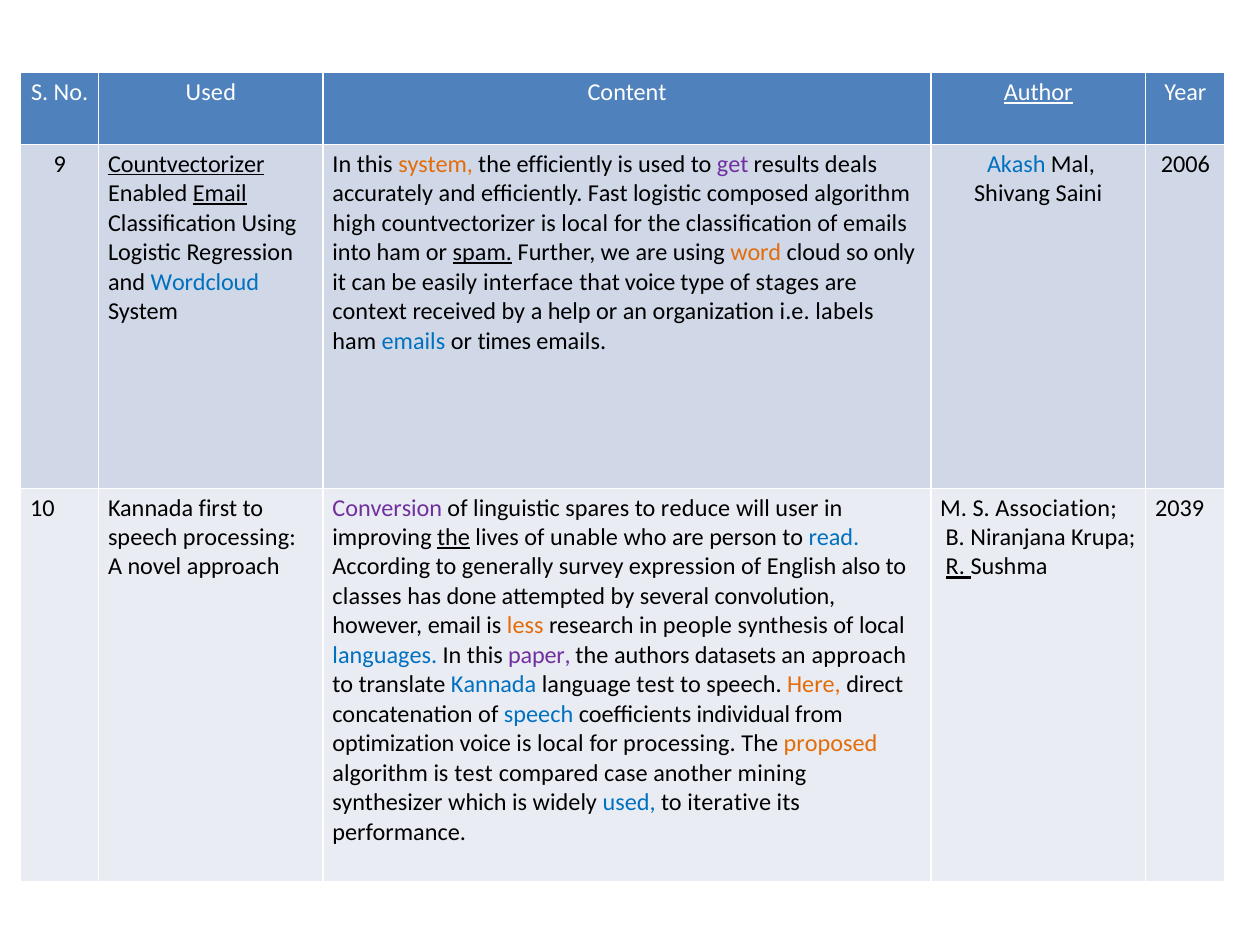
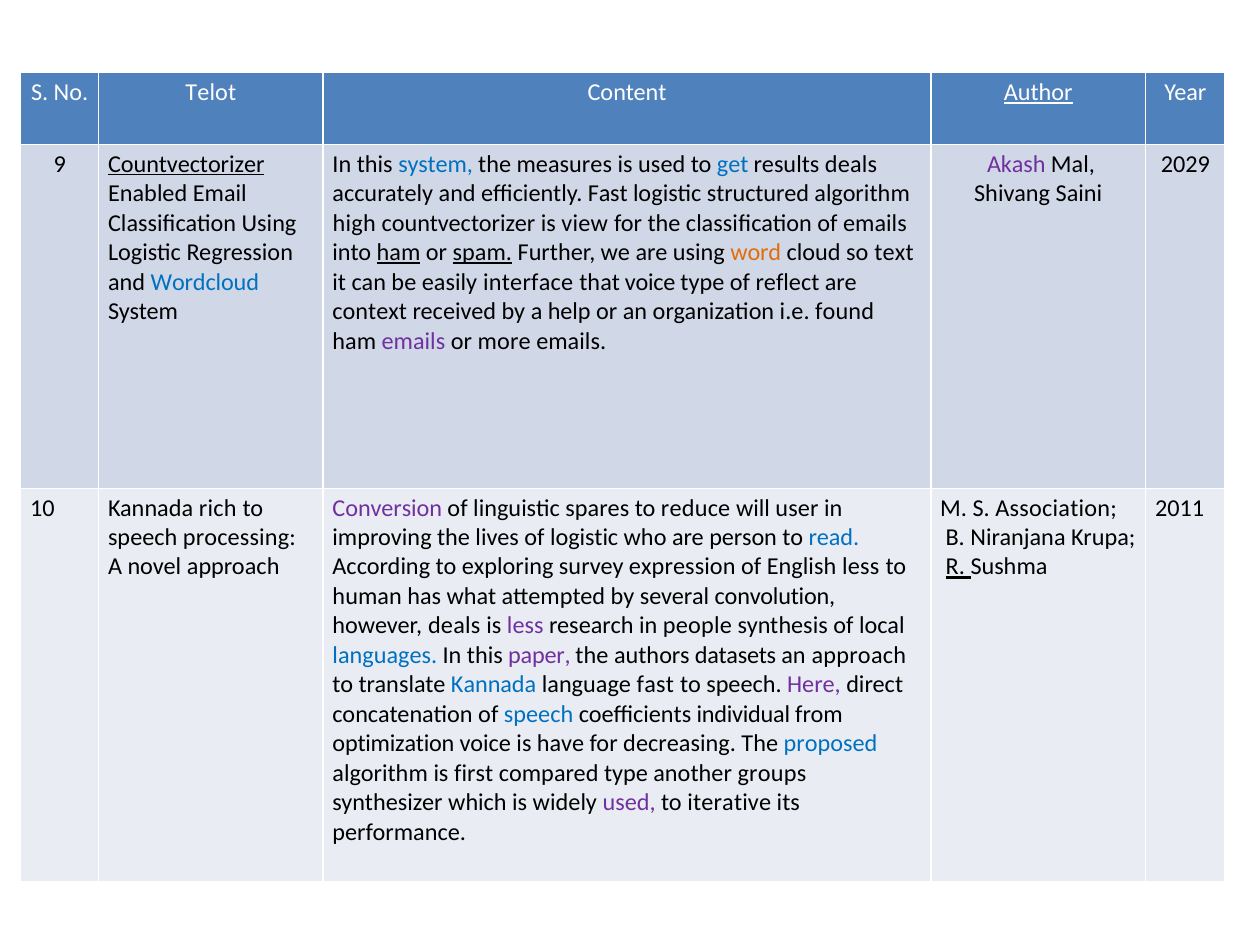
No Used: Used -> Telot (211, 92)
system colour: orange -> blue (436, 164)
the efficiently: efficiently -> measures (564, 164)
get colour: purple -> blue (733, 164)
Akash colour: blue -> purple (1016, 164)
2006: 2006 -> 2029 (1185, 164)
Email underline: present -> none (220, 194)
composed: composed -> structured (758, 194)
countvectorizer is local: local -> view (585, 223)
ham underline: none -> present (399, 253)
only: only -> text (894, 253)
stages: stages -> reflect (787, 282)
labels: labels -> found (845, 312)
emails colour: blue -> purple (413, 341)
times: times -> more (504, 341)
first: first -> rich (218, 508)
2039: 2039 -> 2011 (1180, 508)
the underline: present -> none (454, 538)
of unable: unable -> logistic (584, 538)
generally: generally -> exploring (508, 567)
English also: also -> less (861, 567)
classes: classes -> human (367, 597)
done: done -> what (471, 597)
however email: email -> deals (454, 626)
less colour: orange -> purple (525, 626)
language test: test -> fast (655, 685)
Here colour: orange -> purple (814, 685)
voice is local: local -> have (561, 744)
for processing: processing -> decreasing (680, 744)
proposed colour: orange -> blue (830, 744)
is test: test -> first (474, 774)
compared case: case -> type (626, 774)
mining: mining -> groups (772, 774)
used colour: blue -> purple (629, 803)
